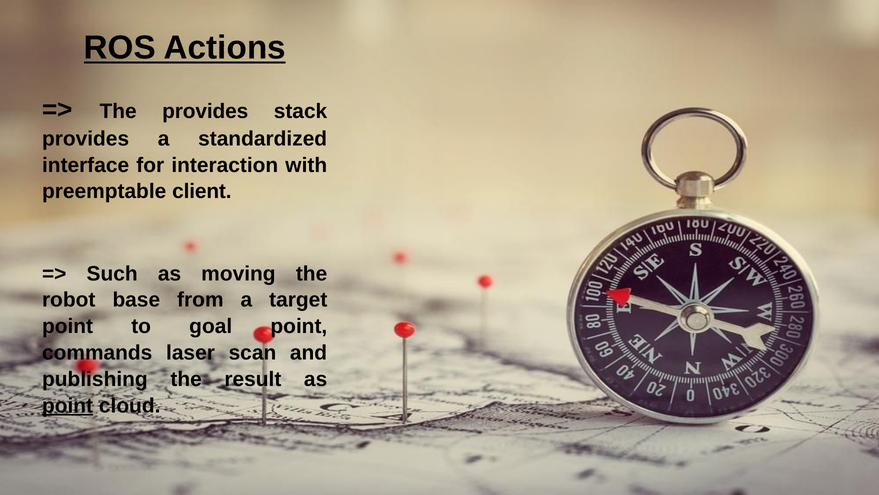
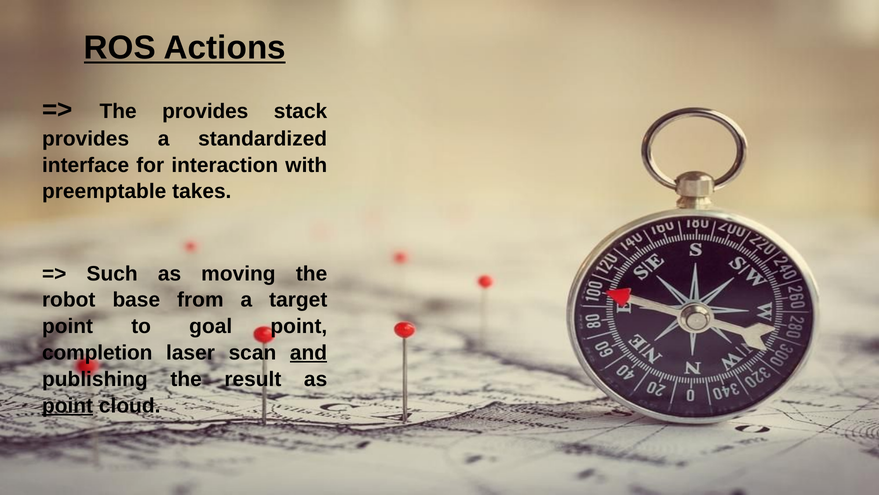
client: client -> takes (202, 191)
commands: commands -> completion (97, 353)
and underline: none -> present (309, 353)
